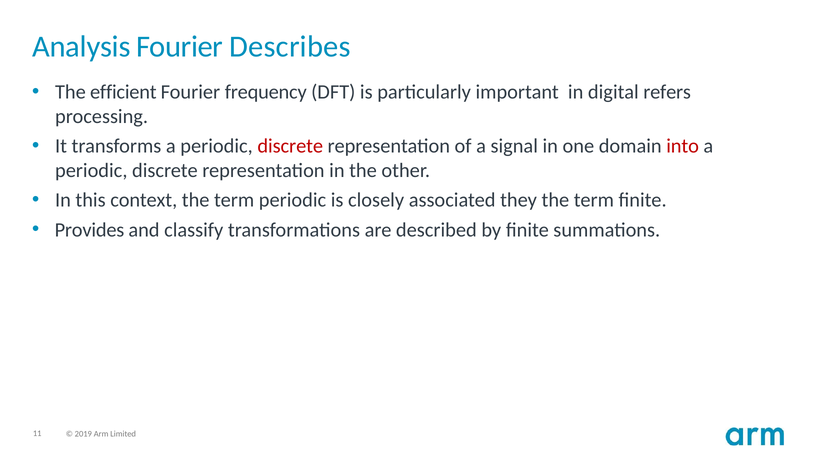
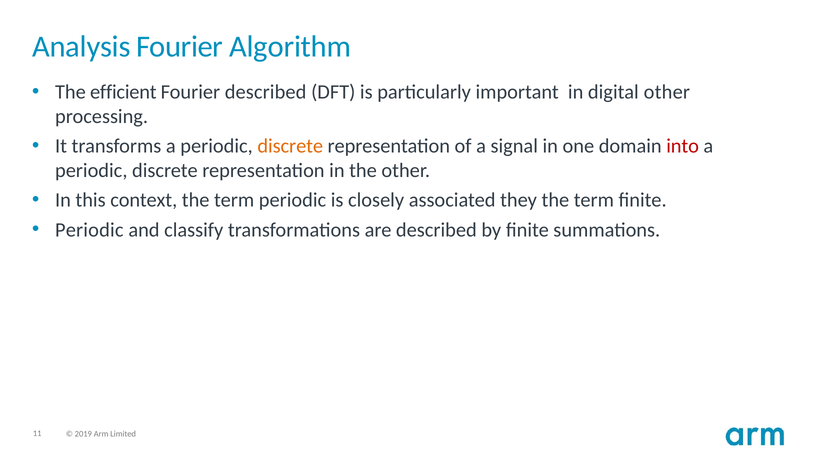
Describes: Describes -> Algorithm (290, 47)
Fourier frequency: frequency -> described (266, 92)
digital refers: refers -> other (667, 92)
discrete colour: red -> orange (290, 146)
Provides: Provides -> Periodic (89, 230)
